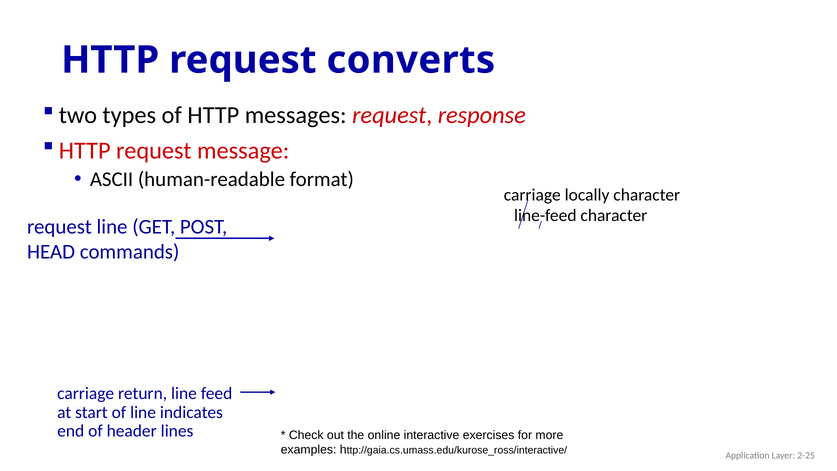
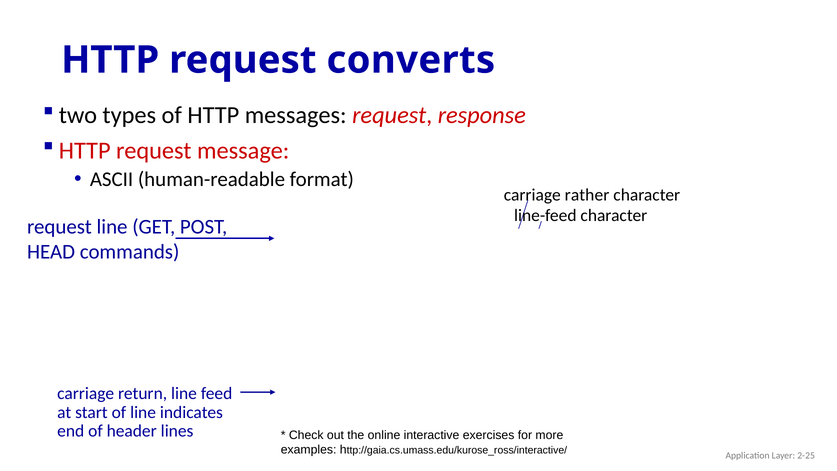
locally: locally -> rather (587, 195)
